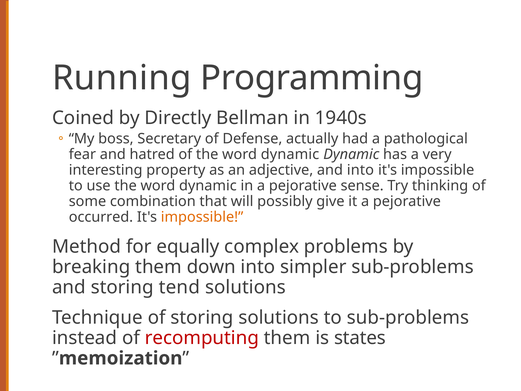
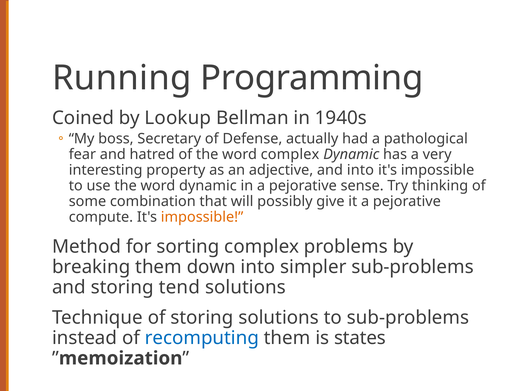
Directly: Directly -> Lookup (178, 118)
of the word dynamic: dynamic -> complex (290, 154)
occurred: occurred -> compute (101, 217)
equally: equally -> sorting (188, 246)
recomputing colour: red -> blue (202, 338)
